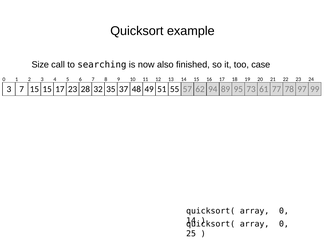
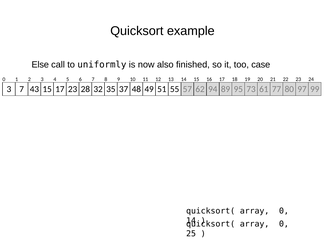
Size: Size -> Else (40, 65)
searching: searching -> uniformly (102, 65)
7 15: 15 -> 43 (34, 89)
78: 78 -> 80 (289, 89)
